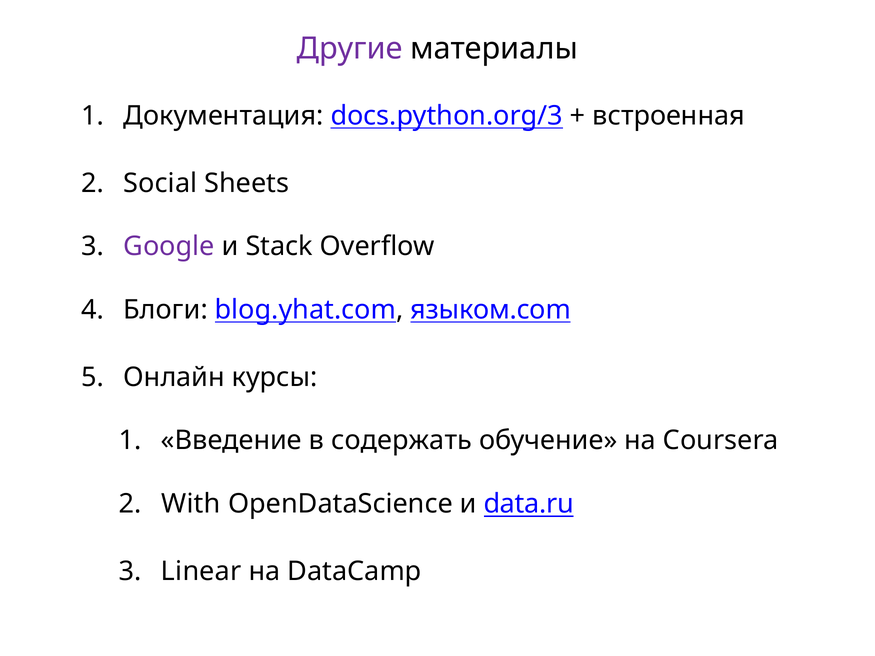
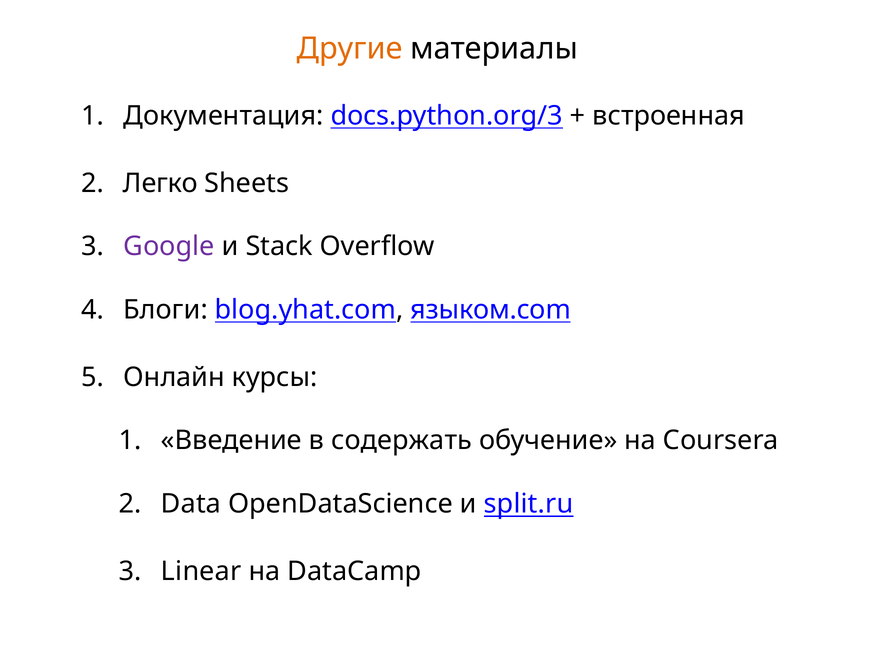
Другие colour: purple -> orange (350, 48)
Social: Social -> Легко (161, 183)
With: With -> Data (191, 504)
data.ru: data.ru -> split.ru (529, 504)
